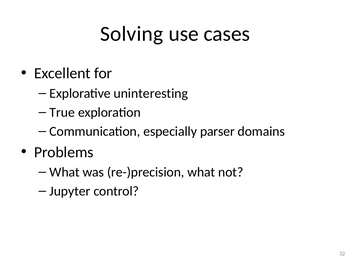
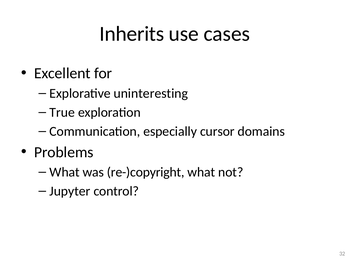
Solving: Solving -> Inherits (132, 34)
parser: parser -> cursor (217, 132)
re-)precision: re-)precision -> re-)copyright (146, 173)
